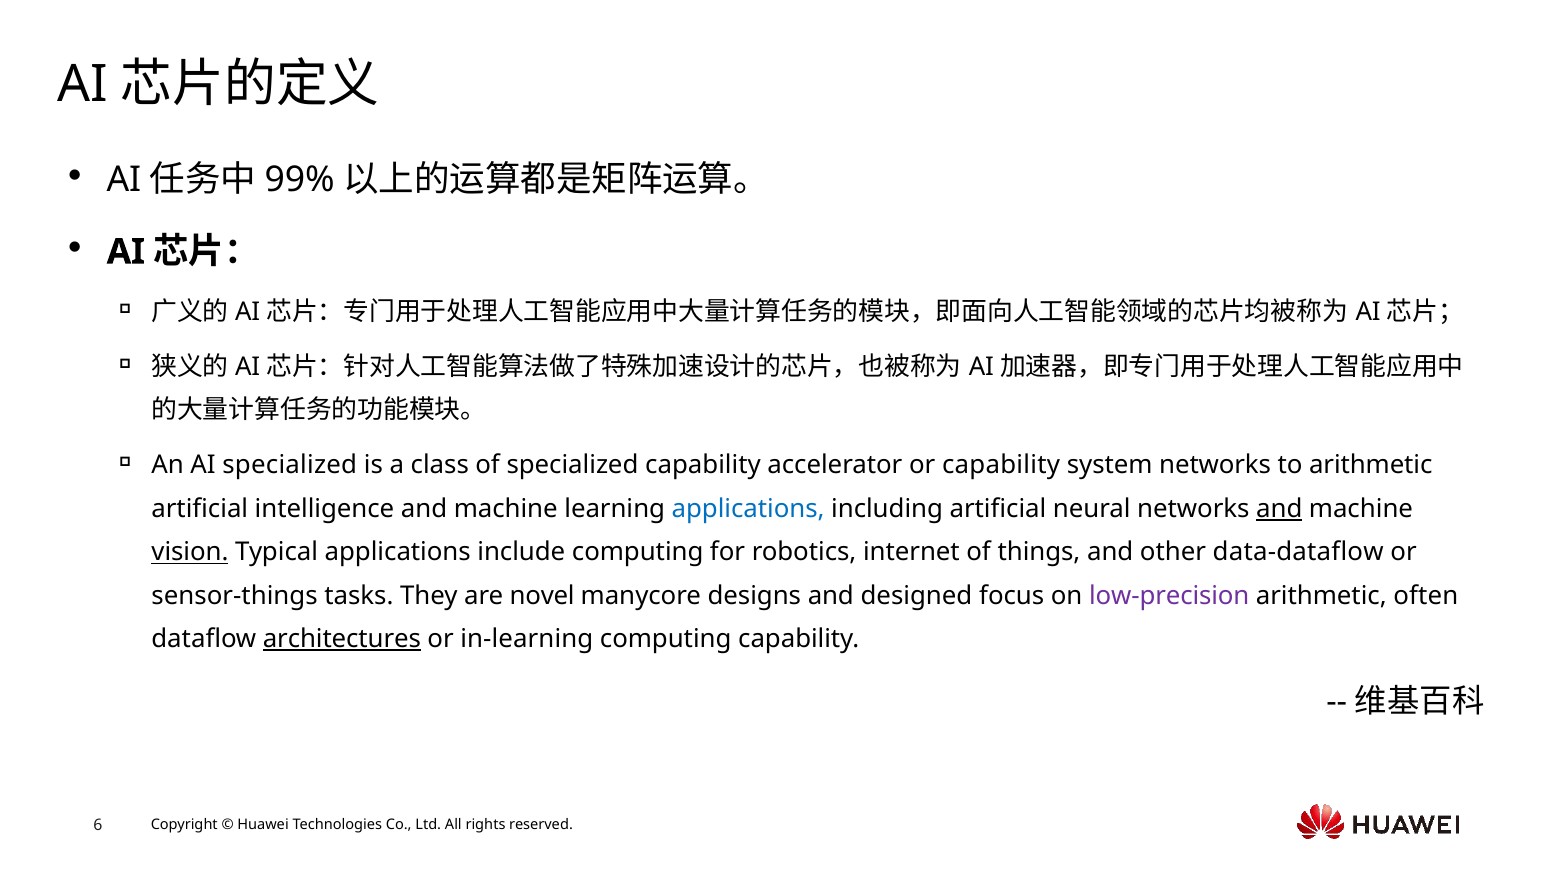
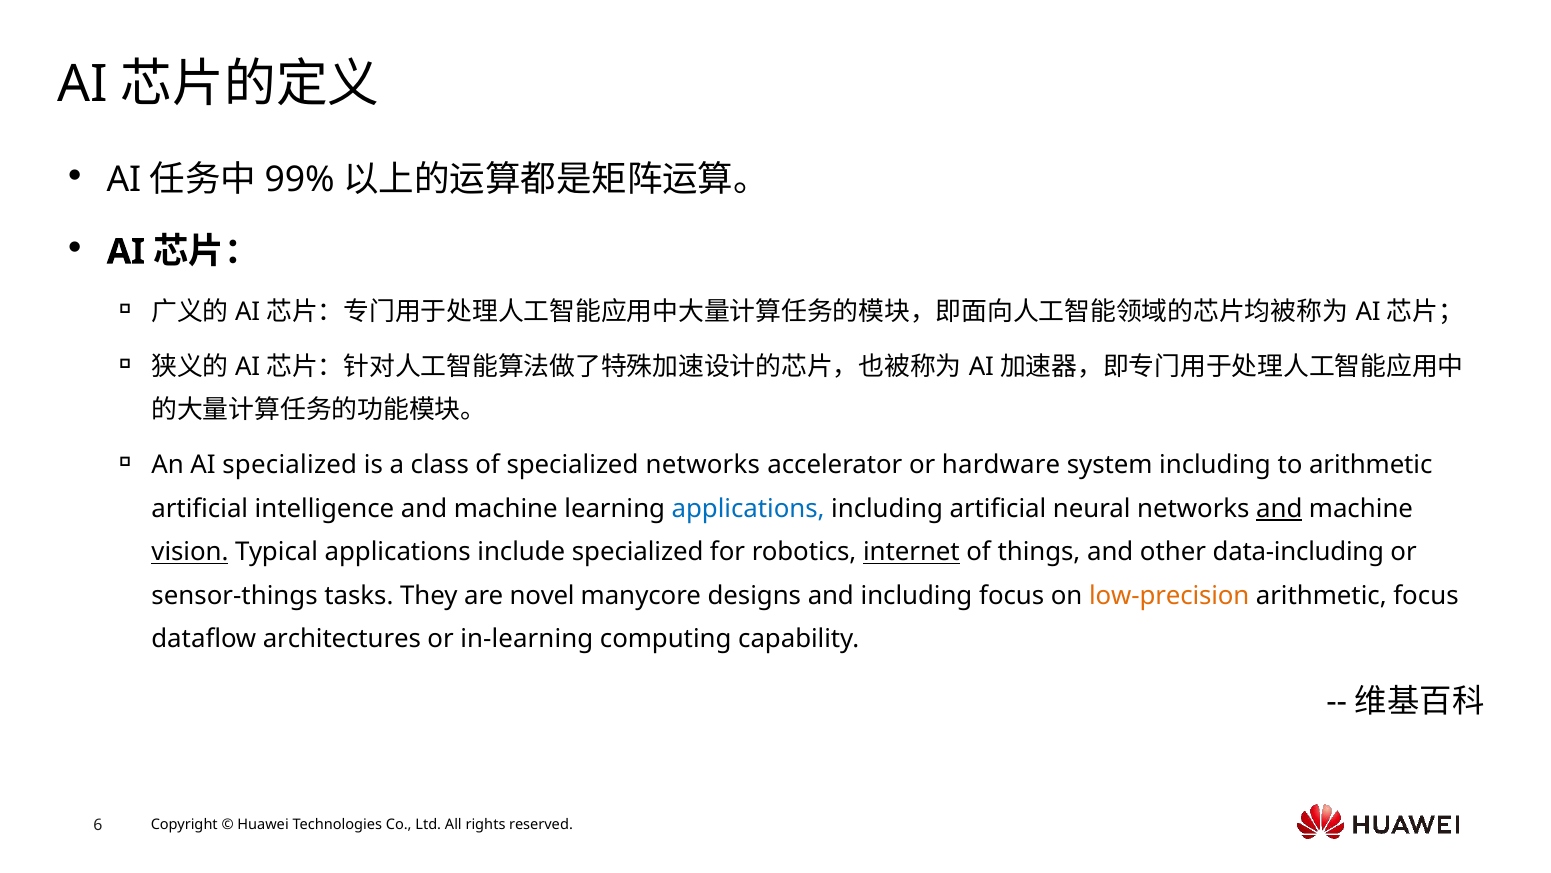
specialized capability: capability -> networks (703, 465)
or capability: capability -> hardware (1001, 465)
system networks: networks -> including (1215, 465)
include computing: computing -> specialized (638, 552)
internet underline: none -> present (911, 552)
data-dataflow: data-dataflow -> data-including (1298, 552)
and designed: designed -> including (916, 595)
low-precision colour: purple -> orange (1169, 595)
arithmetic often: often -> focus (1426, 595)
architectures underline: present -> none (342, 639)
